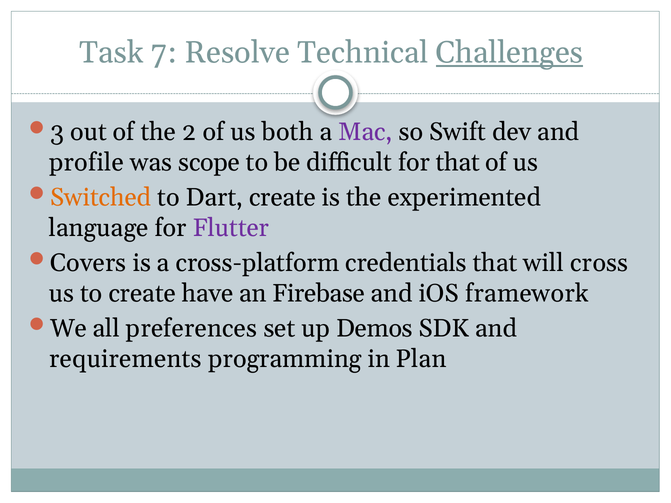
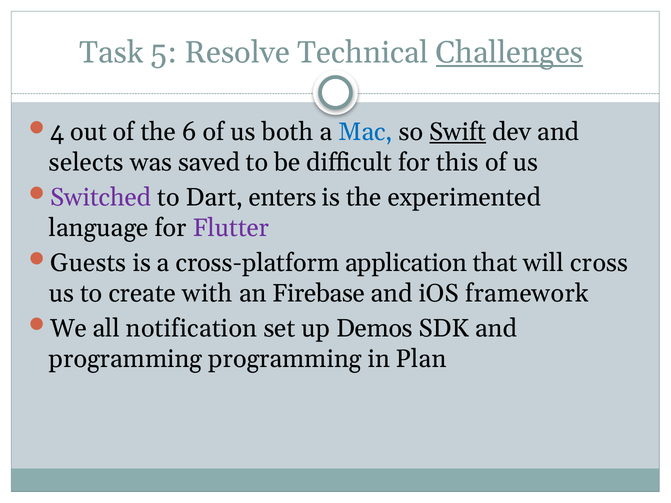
7: 7 -> 5 (164, 53)
3: 3 -> 4 (57, 132)
2: 2 -> 6 (189, 132)
Mac colour: purple -> blue (366, 132)
Swift underline: none -> present (458, 132)
profile: profile -> selects (86, 162)
scope: scope -> saved (209, 162)
for that: that -> this (458, 162)
Switched colour: orange -> purple (101, 198)
Dart create: create -> enters (283, 198)
Covers: Covers -> Guests (88, 263)
credentials: credentials -> application (406, 263)
have: have -> with (207, 293)
preferences: preferences -> notification (192, 329)
requirements: requirements -> programming (126, 359)
